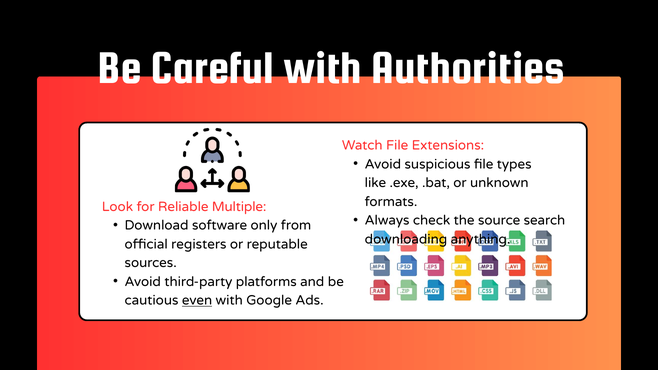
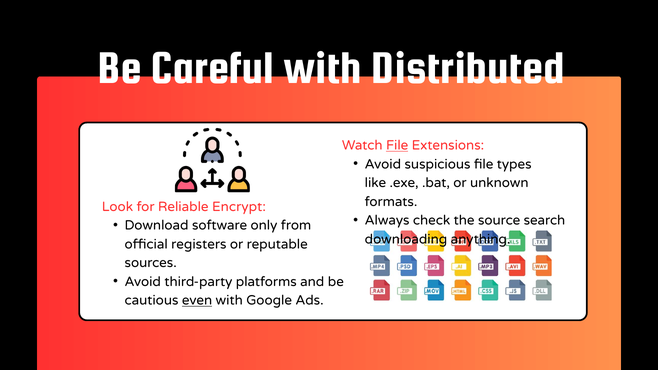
Authorities: Authorities -> Distributed (468, 67)
File underline: none -> present (397, 145)
Multiple: Multiple -> Encrypt (239, 207)
